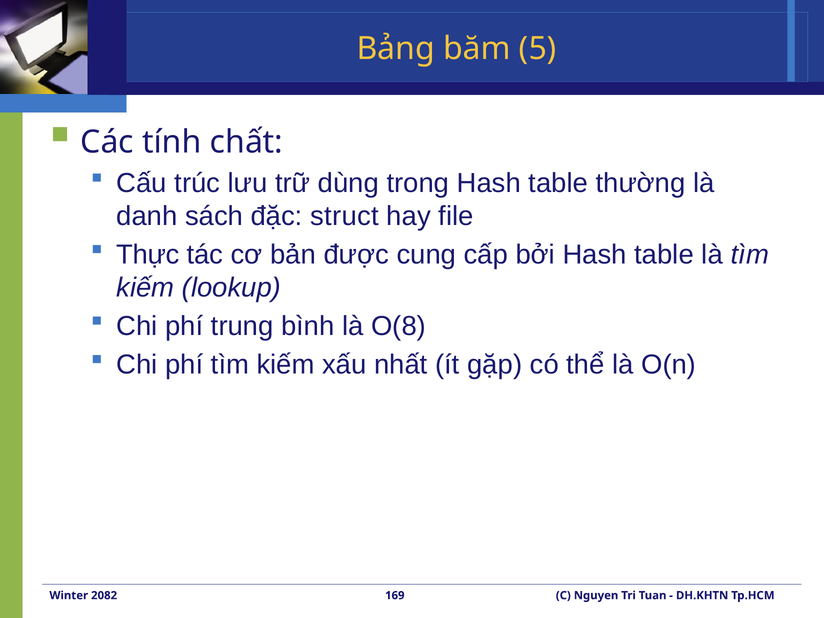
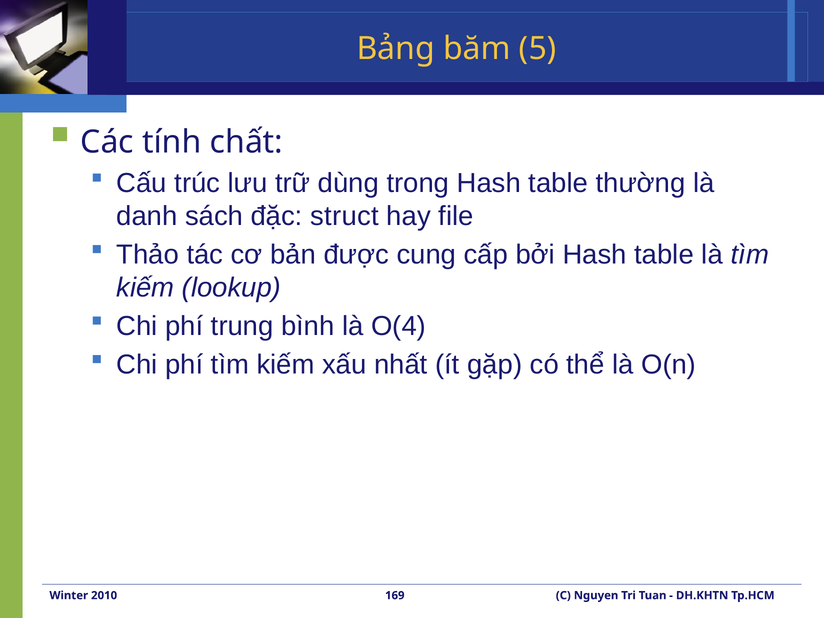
Thực: Thực -> Thảo (148, 255)
O(8: O(8 -> O(4 (399, 326)
2082: 2082 -> 2010 (104, 595)
